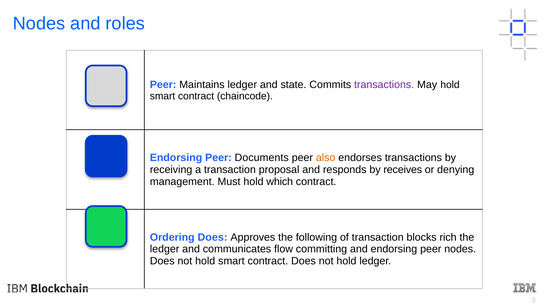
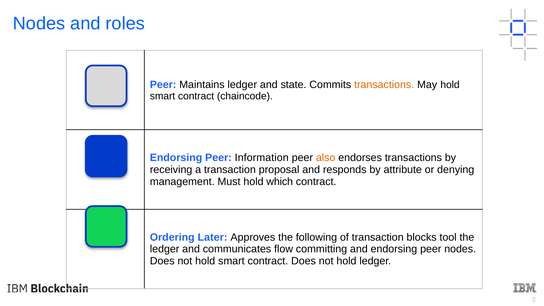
transactions colour: purple -> orange (384, 85)
Documents: Documents -> Information (262, 158)
receives: receives -> attribute (403, 170)
Ordering Does: Does -> Later (213, 237)
rich: rich -> tool (448, 237)
